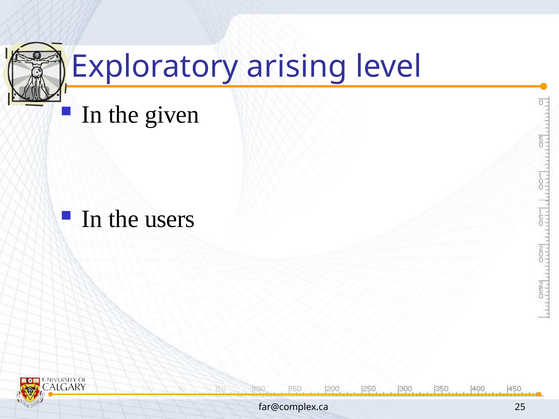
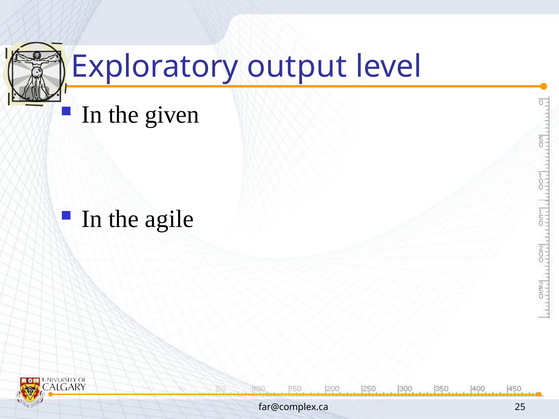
arising: arising -> output (297, 67)
users: users -> agile (169, 219)
